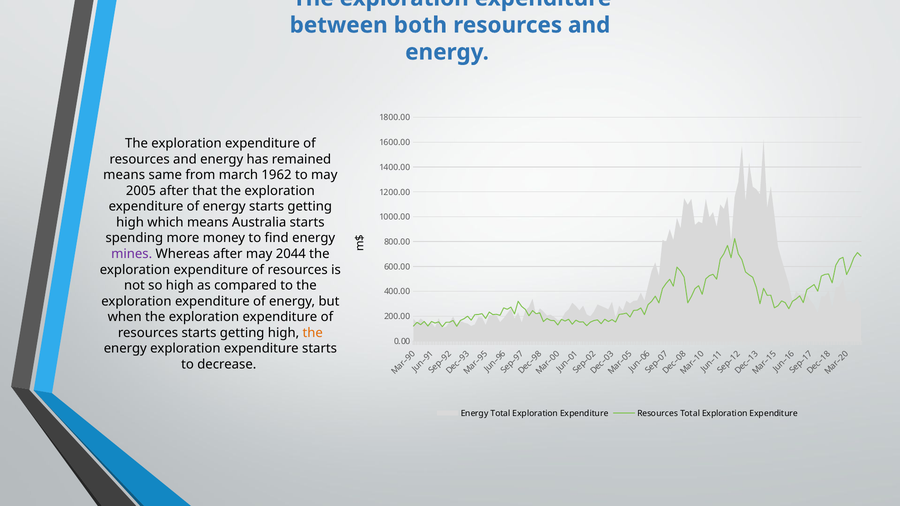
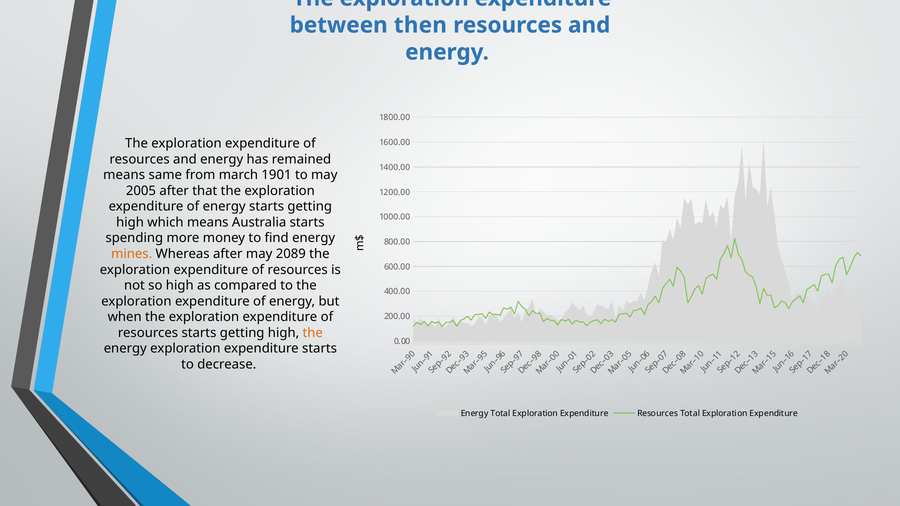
both: both -> then (420, 25)
1962: 1962 -> 1901 (277, 175)
mines colour: purple -> orange (132, 254)
2044: 2044 -> 2089 (291, 254)
